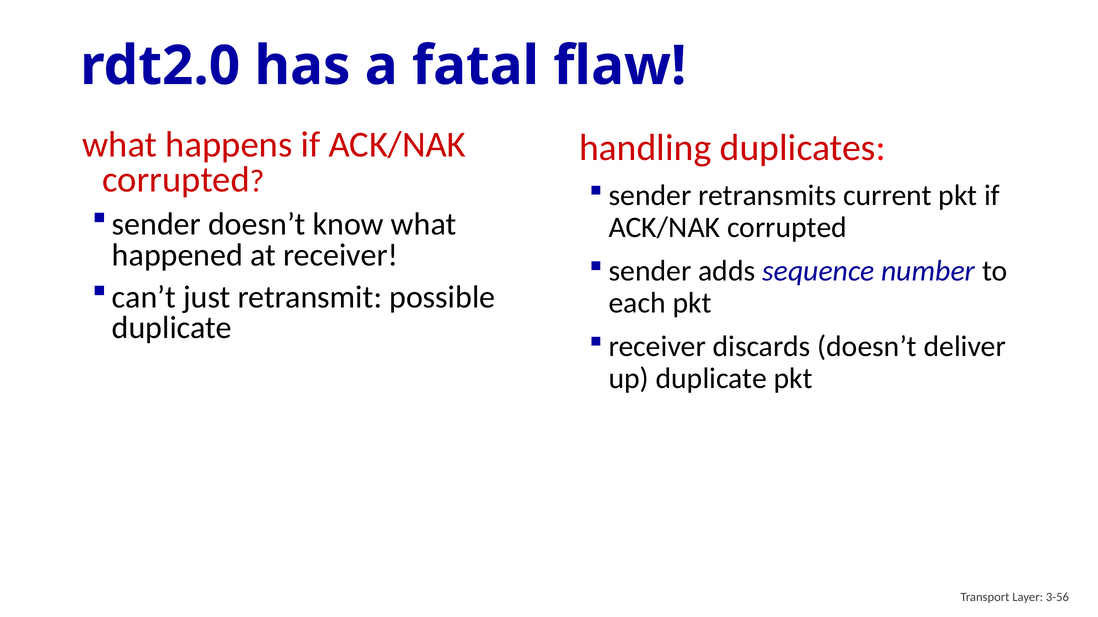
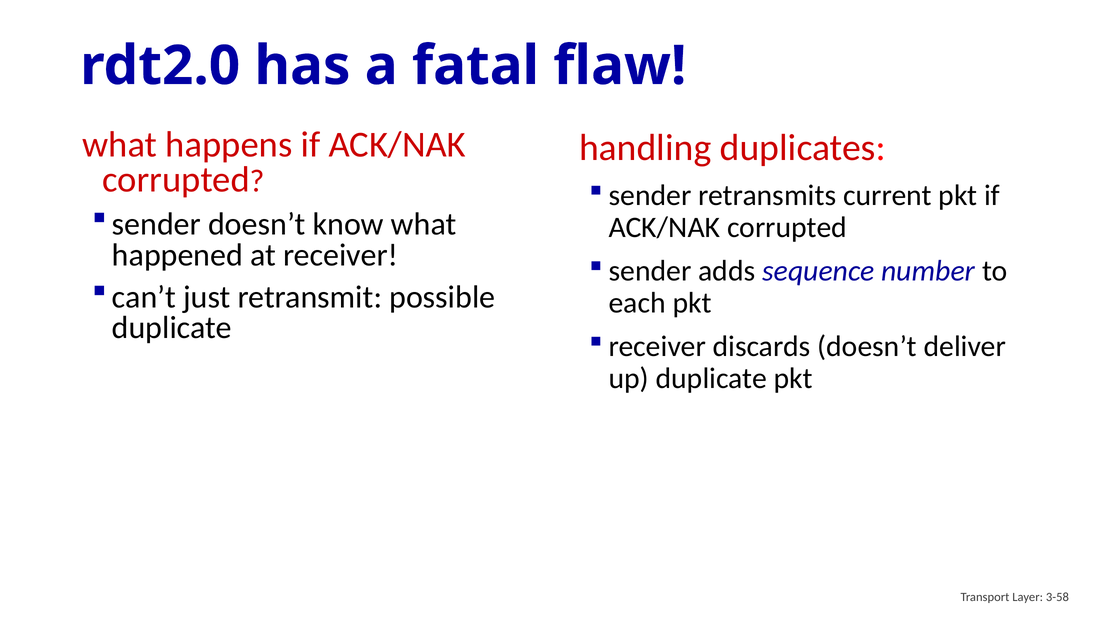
3-56: 3-56 -> 3-58 (1057, 598)
